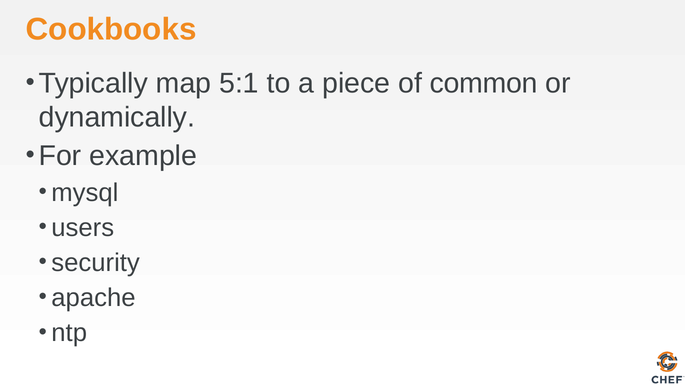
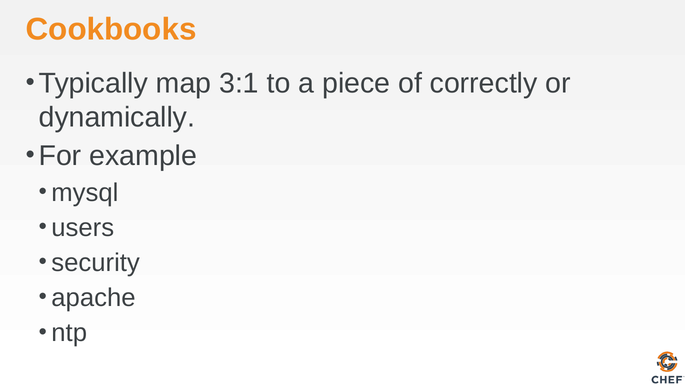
5:1: 5:1 -> 3:1 (239, 83)
common: common -> correctly (484, 83)
